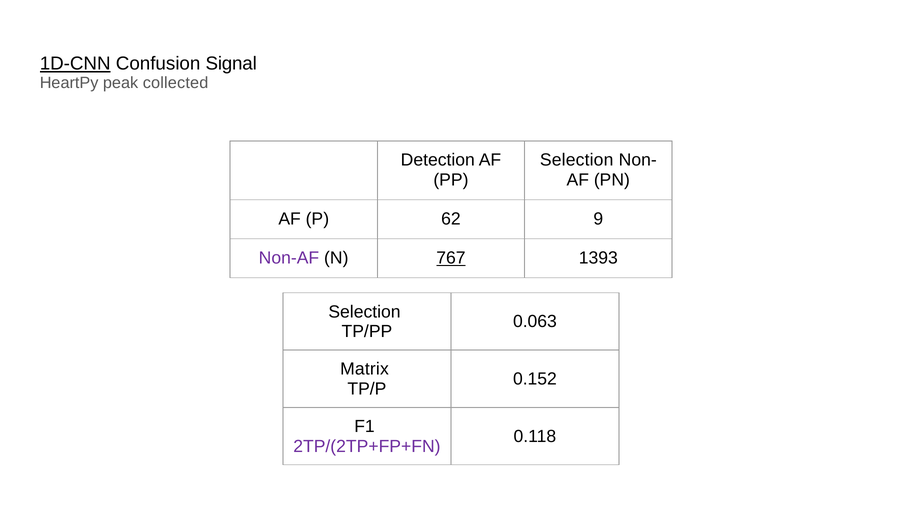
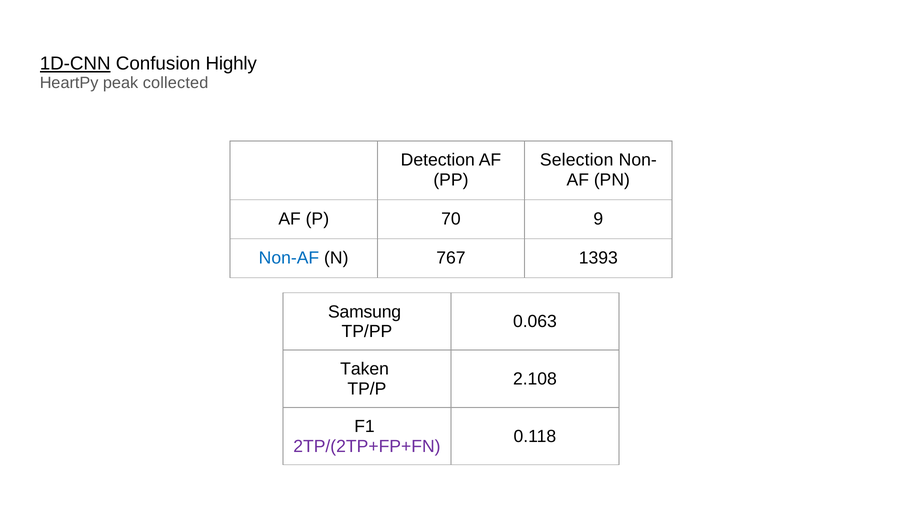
Signal: Signal -> Highly (231, 64)
62: 62 -> 70 (451, 219)
Non-AF colour: purple -> blue (289, 258)
767 underline: present -> none (451, 258)
Selection: Selection -> Samsung (365, 312)
Matrix: Matrix -> Taken (365, 369)
0.152: 0.152 -> 2.108 (535, 379)
